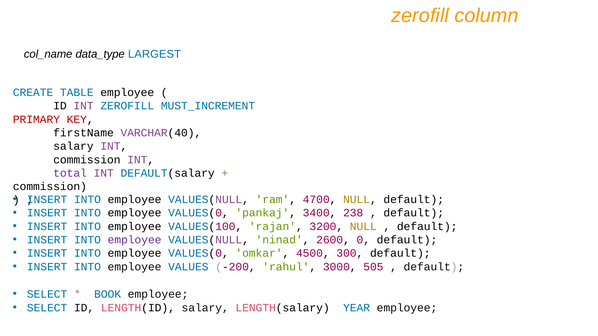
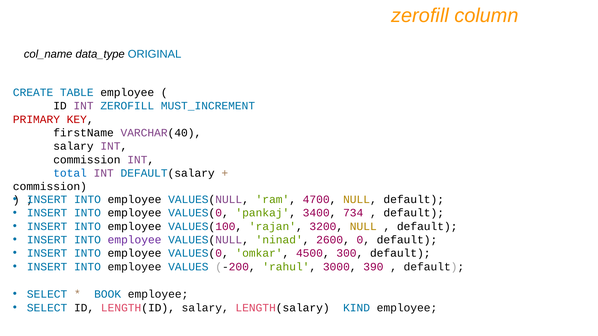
LARGEST: LARGEST -> ORIGINAL (155, 54)
total colour: purple -> blue (70, 173)
238: 238 -> 734 (353, 213)
505: 505 -> 390 (373, 267)
YEAR: YEAR -> KIND (357, 308)
